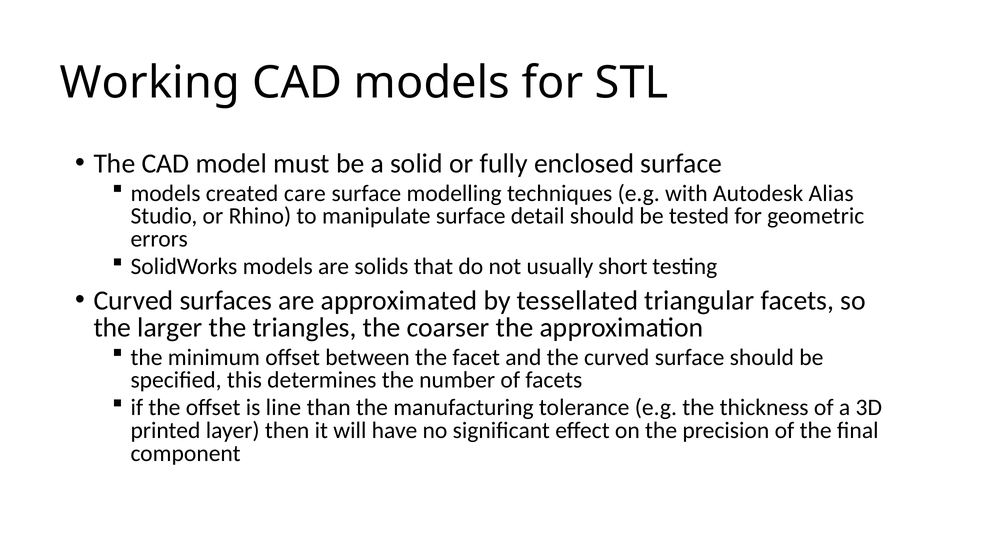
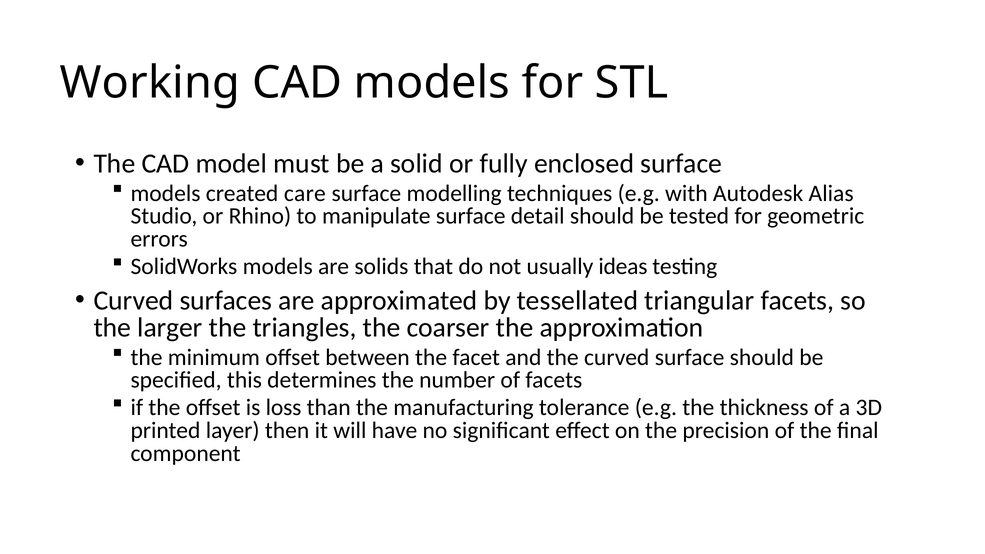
short: short -> ideas (623, 267)
line: line -> loss (284, 408)
